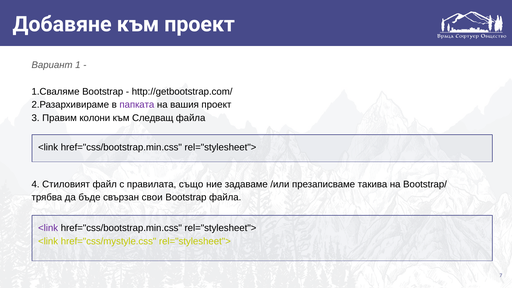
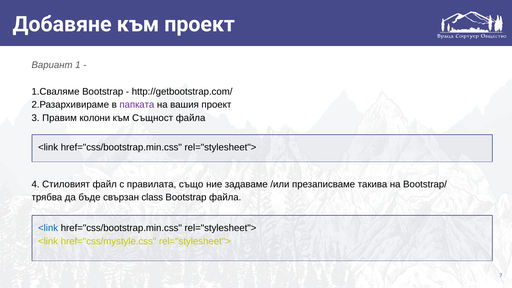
Следващ: Следващ -> Същност (153, 118)
свои: свои -> class (152, 197)
<link colour: purple -> blue (48, 228)
